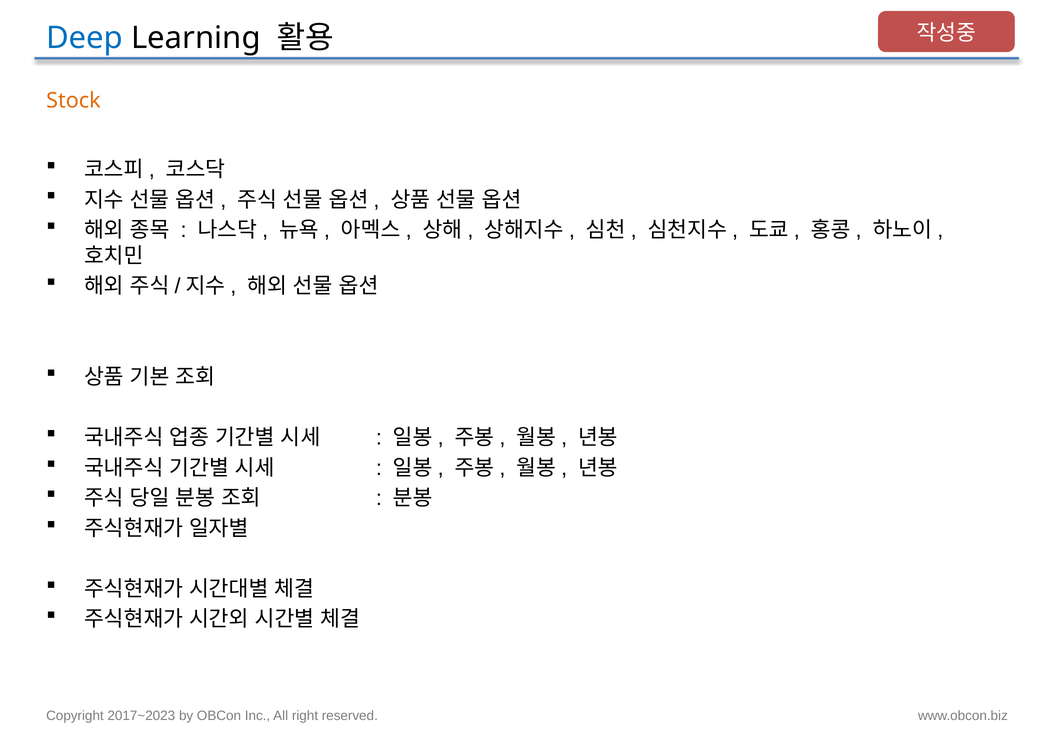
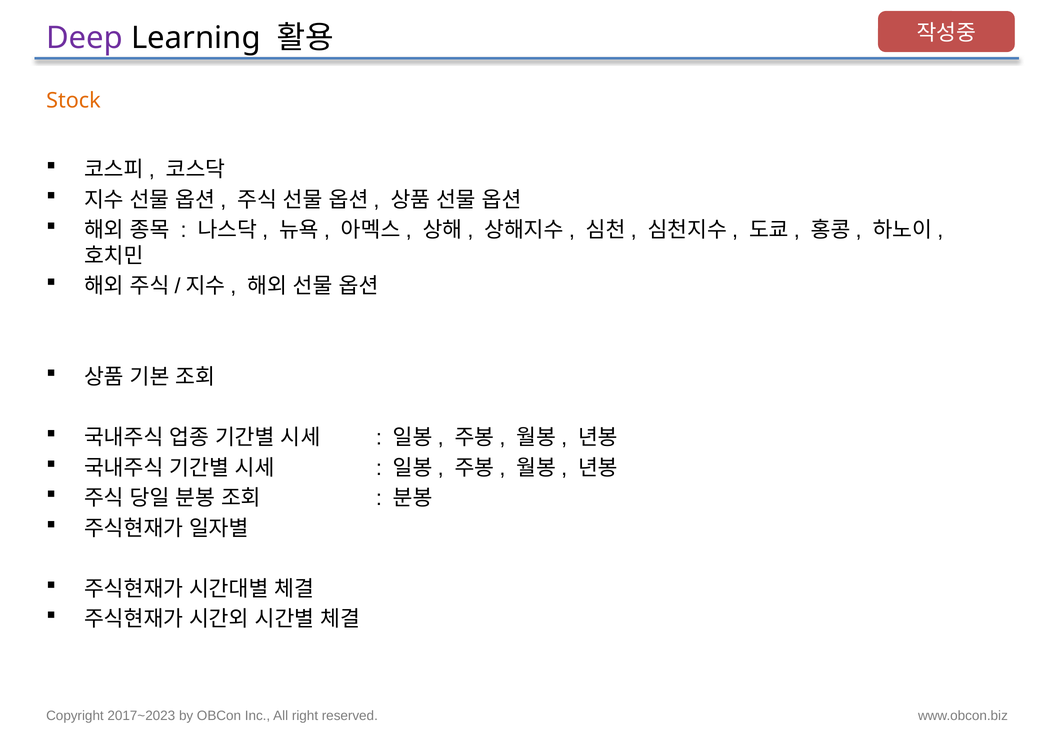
Deep colour: blue -> purple (85, 38)
